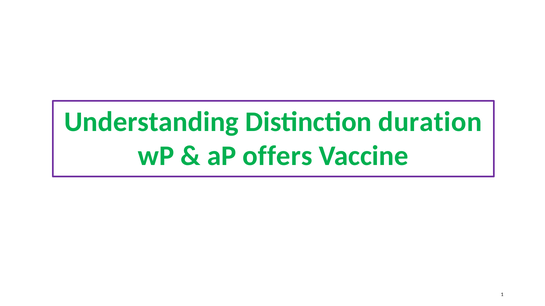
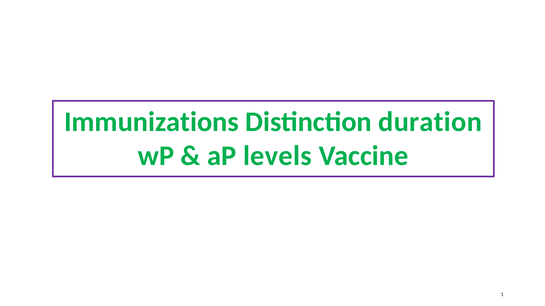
Understanding: Understanding -> Immunizations (151, 122)
offers: offers -> levels (277, 156)
